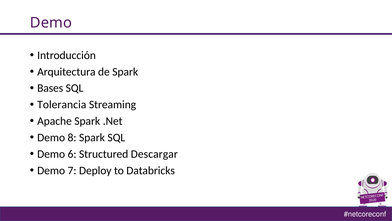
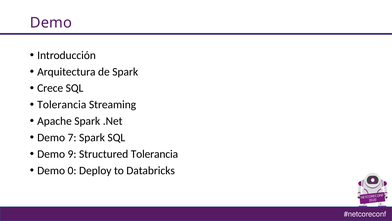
Bases: Bases -> Crece (50, 88)
8: 8 -> 7 (72, 137)
6: 6 -> 9 (72, 154)
Structured Descargar: Descargar -> Tolerancia (154, 154)
7: 7 -> 0 (72, 170)
